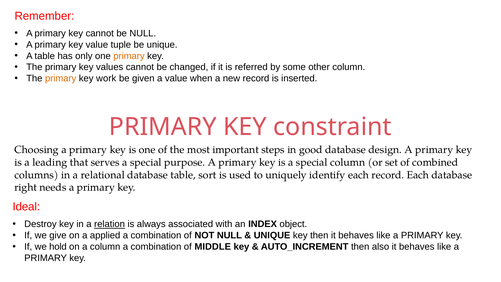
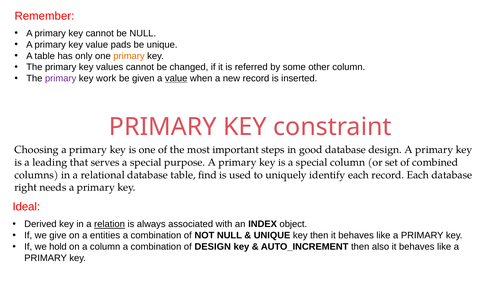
tuple: tuple -> pads (121, 45)
primary colour: orange -> purple (61, 78)
value underline: none -> present (176, 78)
sort: sort -> find (207, 175)
Destroy: Destroy -> Derived (40, 224)
applied: applied -> entities (105, 235)
of MIDDLE: MIDDLE -> DESIGN (213, 247)
